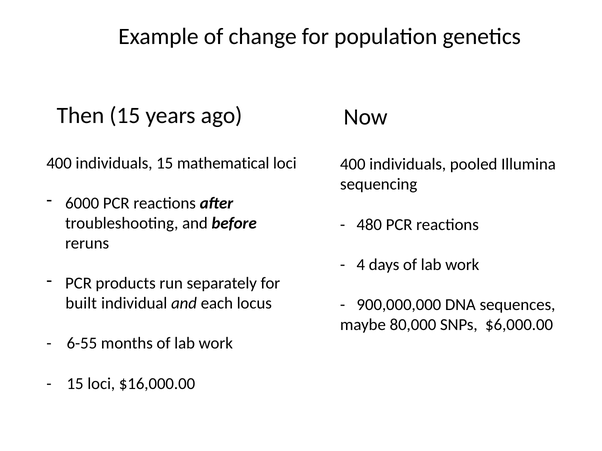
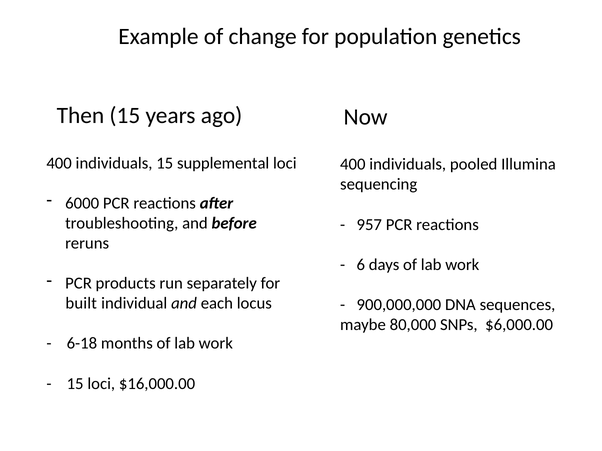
mathematical: mathematical -> supplemental (223, 163)
480: 480 -> 957 (369, 225)
4: 4 -> 6 (361, 265)
6-55: 6-55 -> 6-18 (82, 344)
